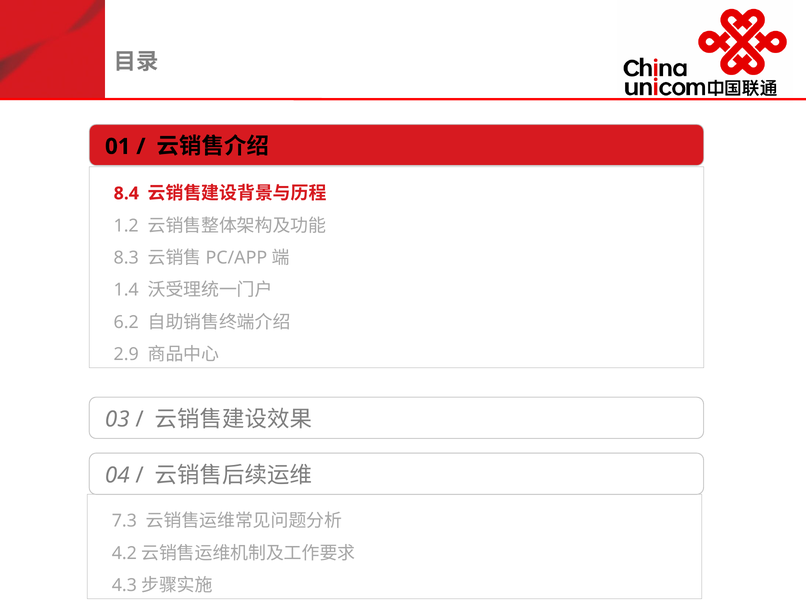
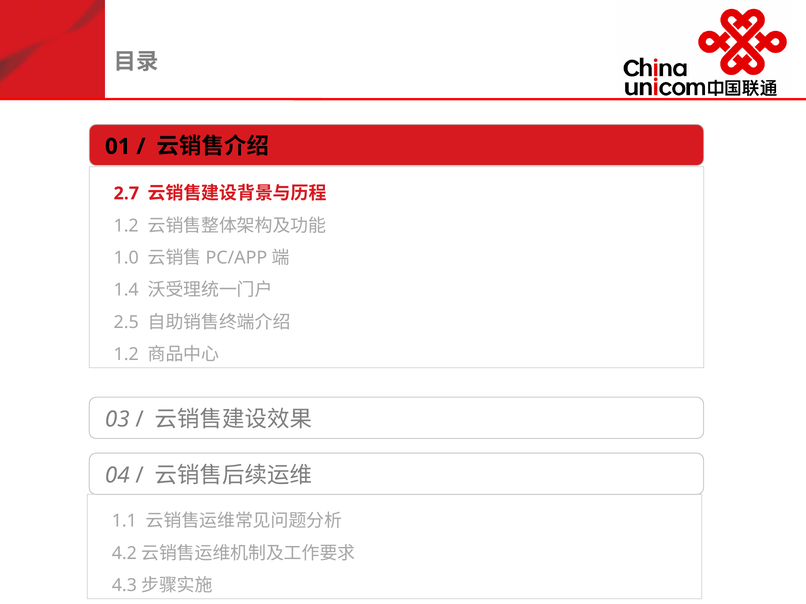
8.4: 8.4 -> 2.7 (126, 194)
8.3: 8.3 -> 1.0 (126, 258)
6.2: 6.2 -> 2.5 (126, 322)
2.9: 2.9 -> 1.2 (126, 355)
7.3: 7.3 -> 1.1 (124, 521)
